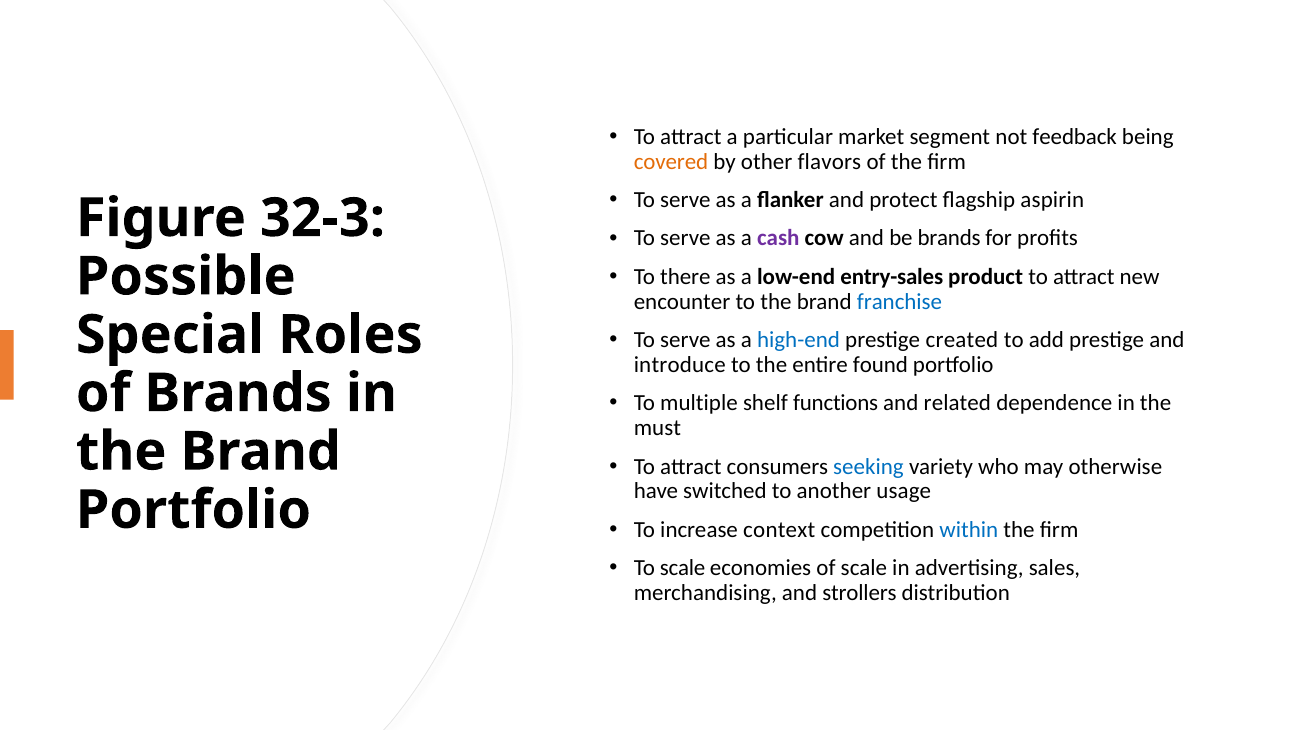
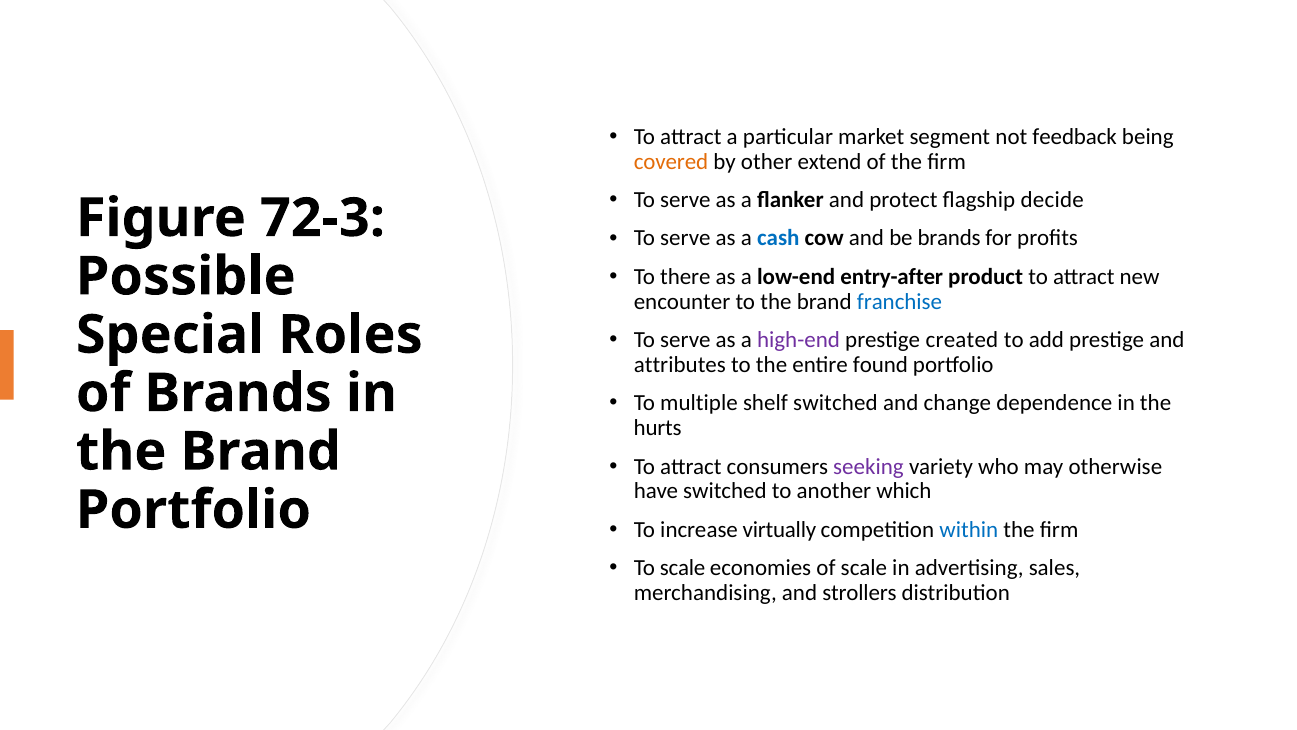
flavors: flavors -> extend (830, 161)
aspirin: aspirin -> decide (1052, 200)
32-3: 32-3 -> 72-3 (322, 218)
cash colour: purple -> blue (778, 238)
entry-sales: entry-sales -> entry-after (892, 277)
high-end colour: blue -> purple (799, 340)
introduce: introduce -> attributes (680, 365)
shelf functions: functions -> switched (835, 403)
related: related -> change (957, 403)
must: must -> hurts (658, 428)
seeking colour: blue -> purple (869, 466)
usage: usage -> which (904, 491)
context: context -> virtually (779, 529)
